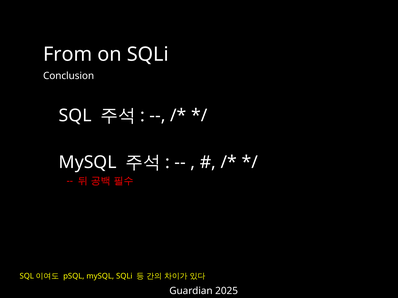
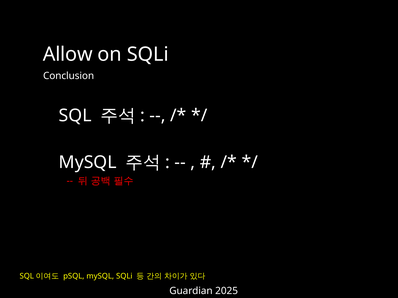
From: From -> Allow (68, 54)
